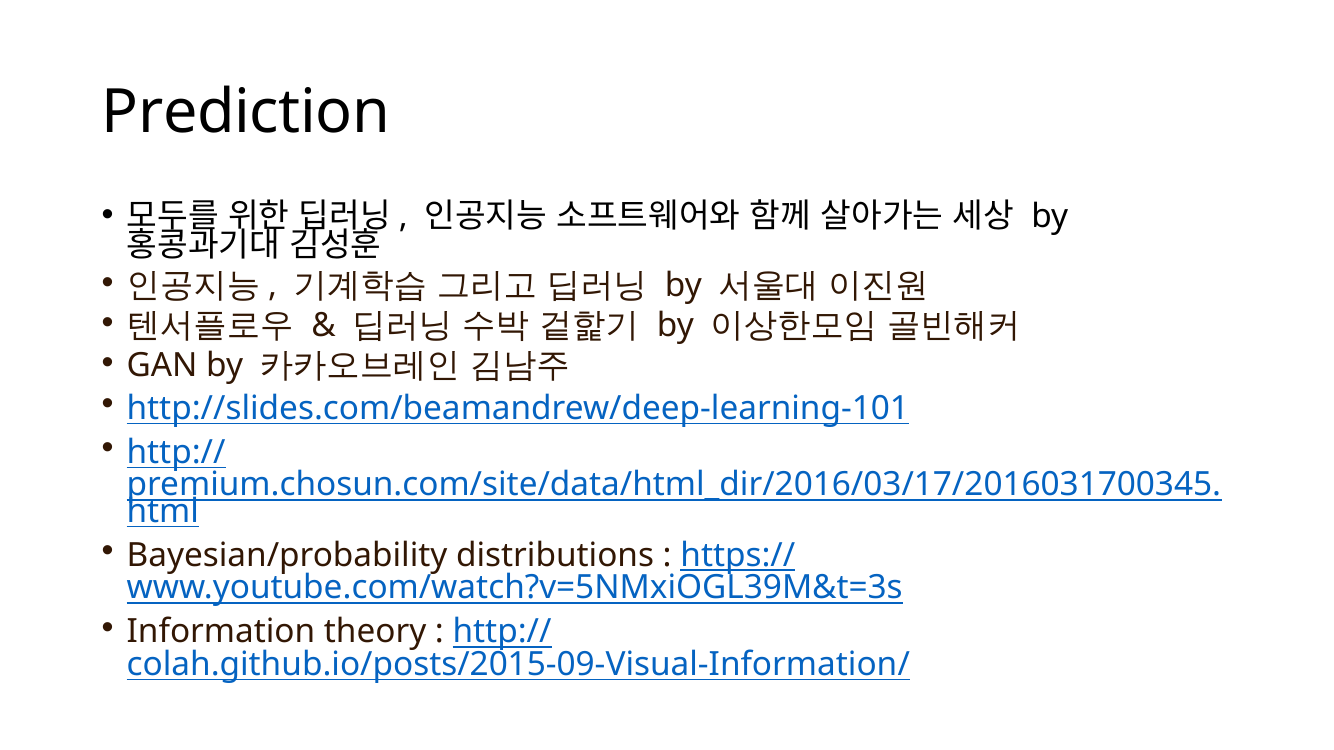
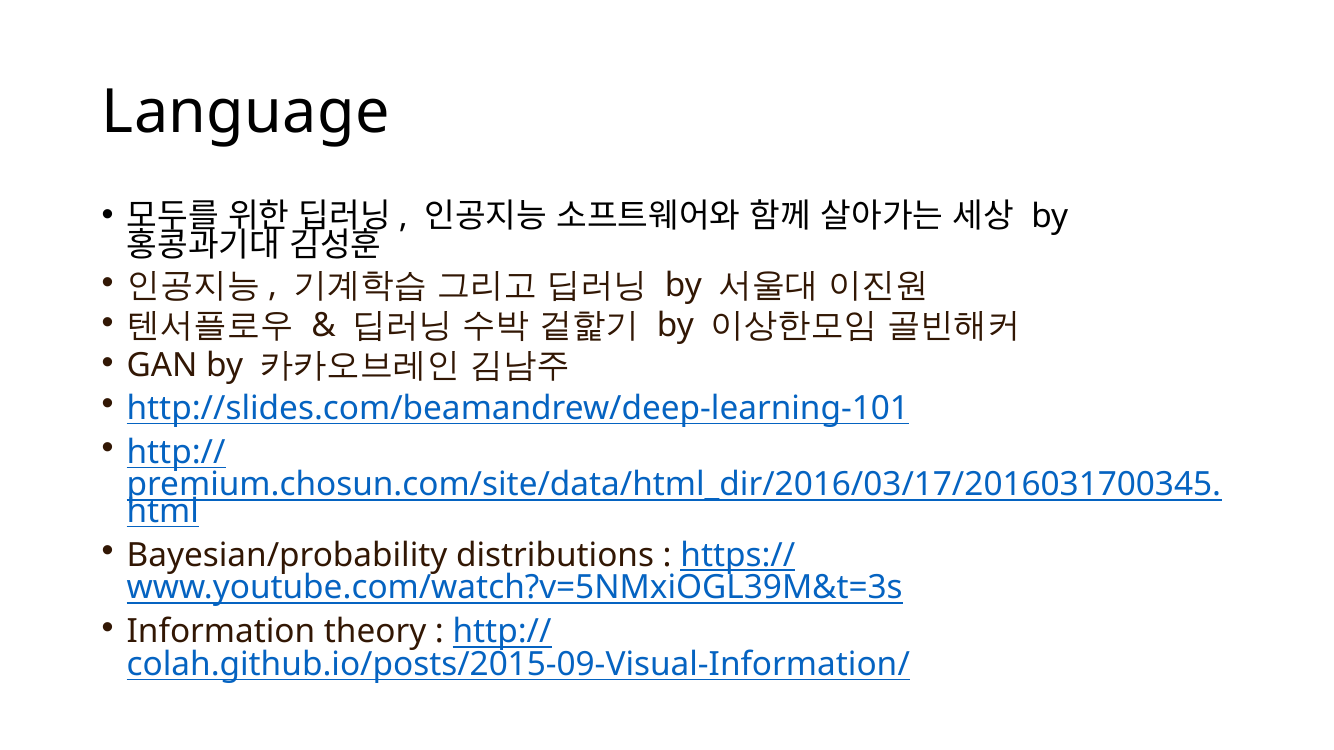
Prediction: Prediction -> Language (246, 112)
